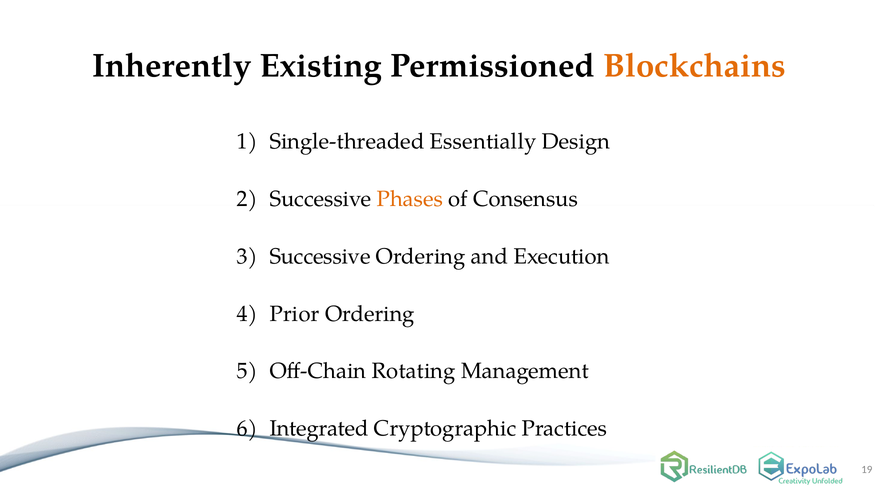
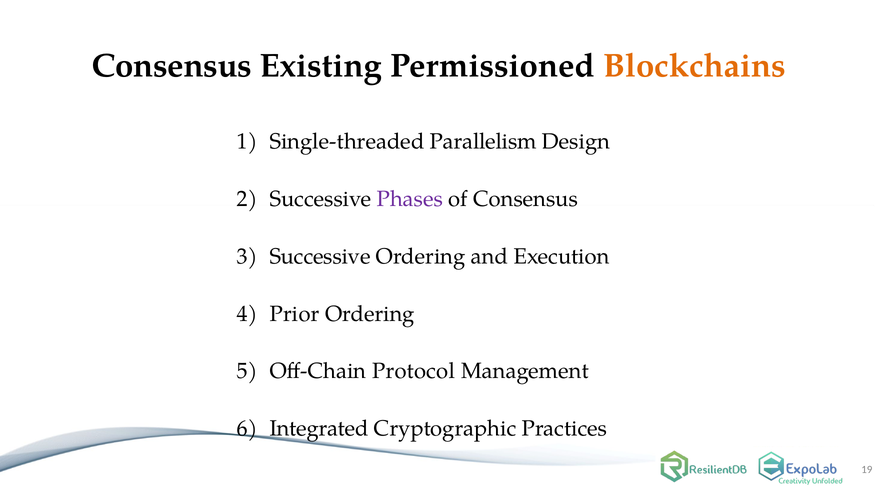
Inherently: Inherently -> Consensus (172, 66)
Essentially: Essentially -> Parallelism (483, 141)
Phases colour: orange -> purple (410, 199)
Rotating: Rotating -> Protocol (414, 371)
